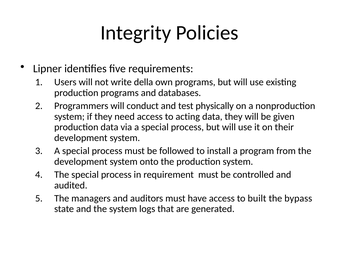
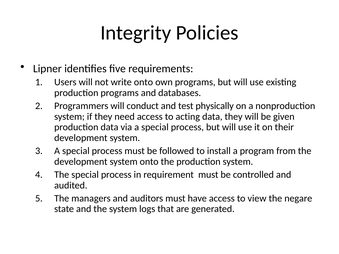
write della: della -> onto (143, 82)
built: built -> view (257, 198)
bypass: bypass -> negare (298, 198)
